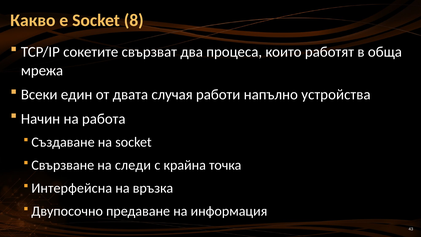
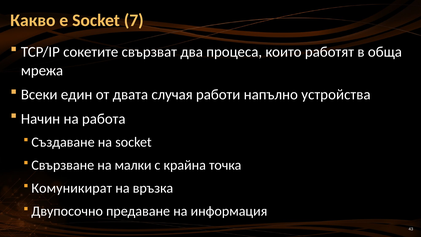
8: 8 -> 7 (134, 20)
следи: следи -> малки (133, 165)
Интерфейсна: Интерфейсна -> Комуникират (72, 188)
